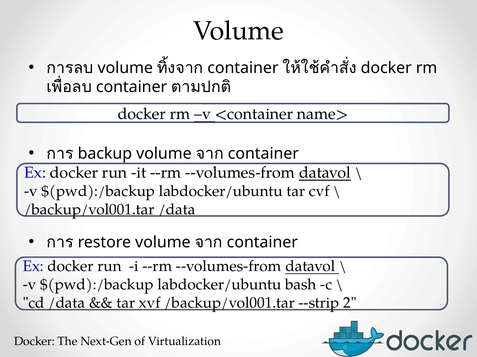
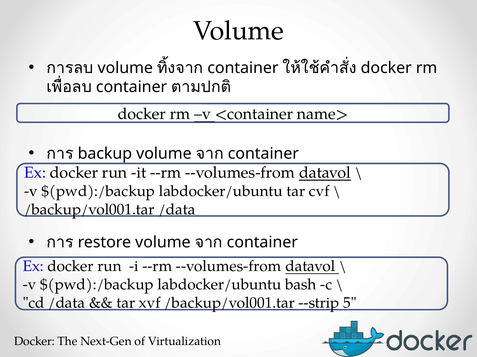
2: 2 -> 5 (350, 303)
